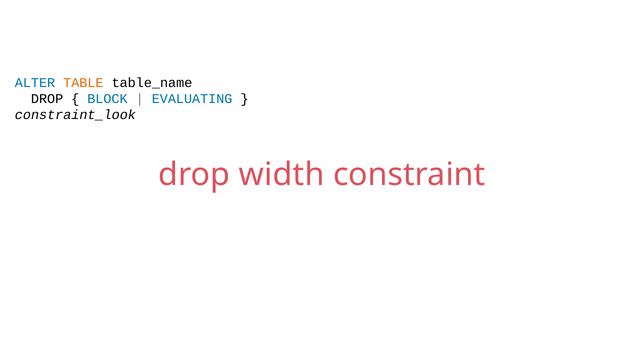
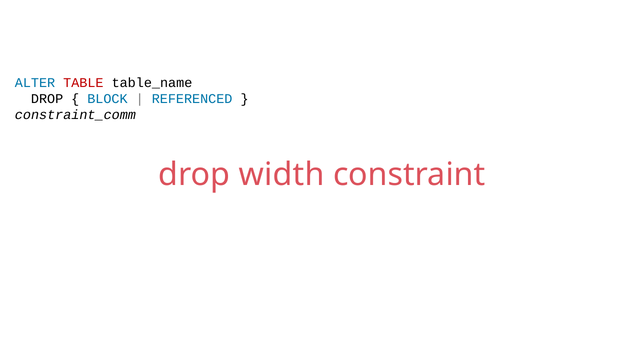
TABLE colour: orange -> red (83, 83)
EVALUATING: EVALUATING -> REFERENCED (192, 99)
constraint_look: constraint_look -> constraint_comm (75, 115)
